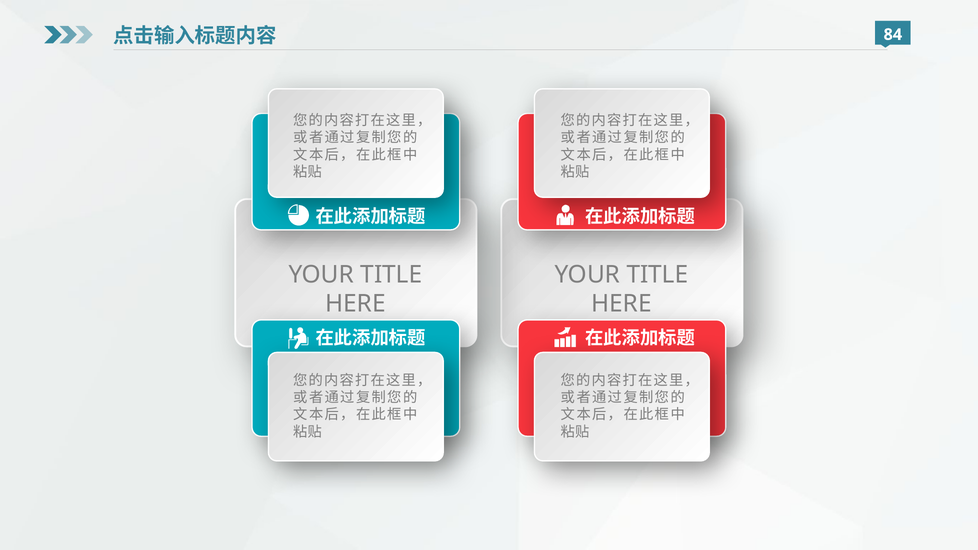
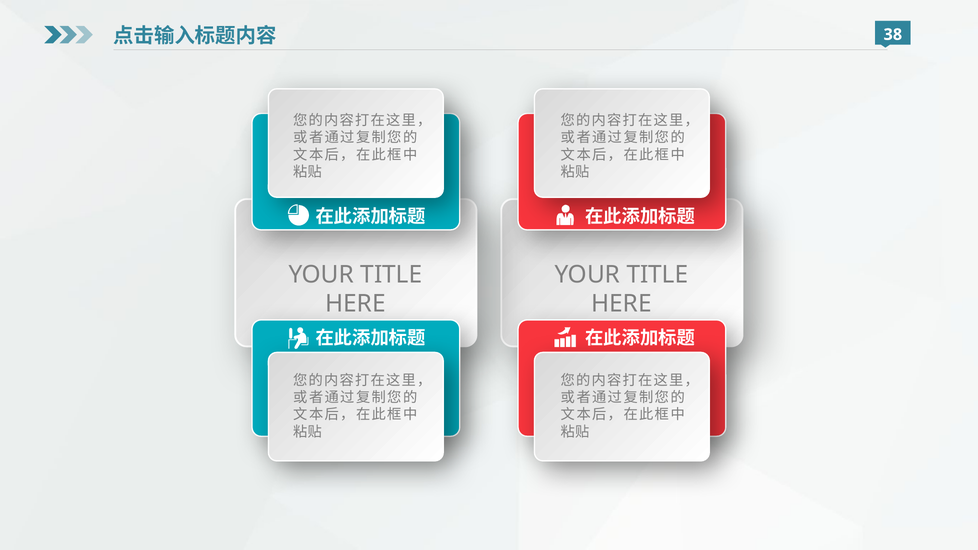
84: 84 -> 38 (893, 35)
